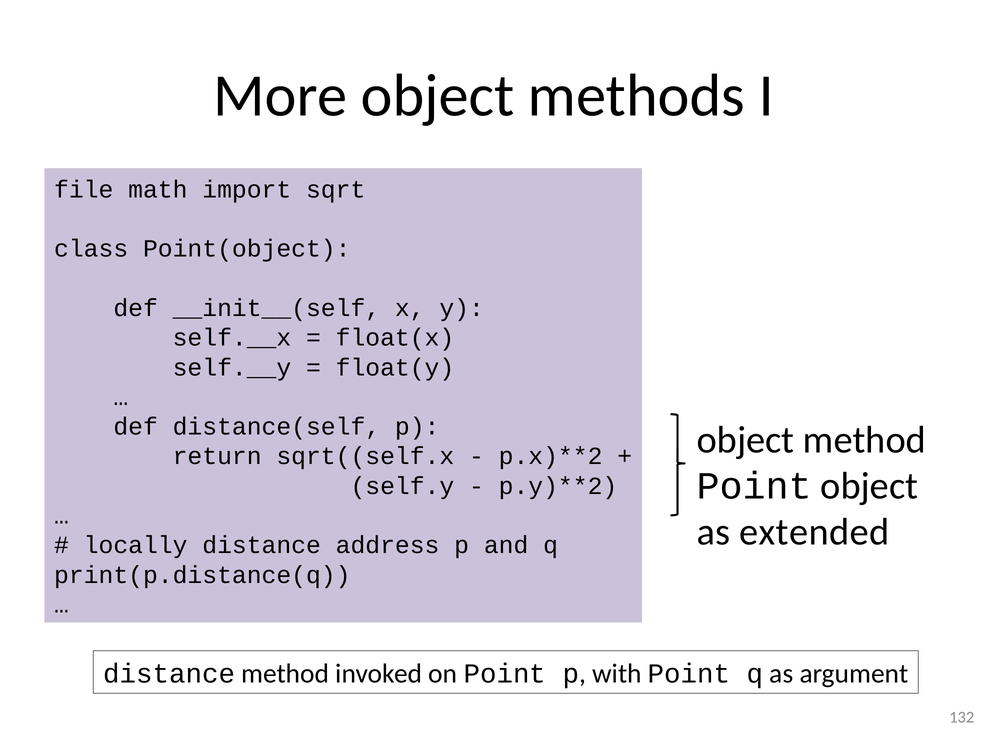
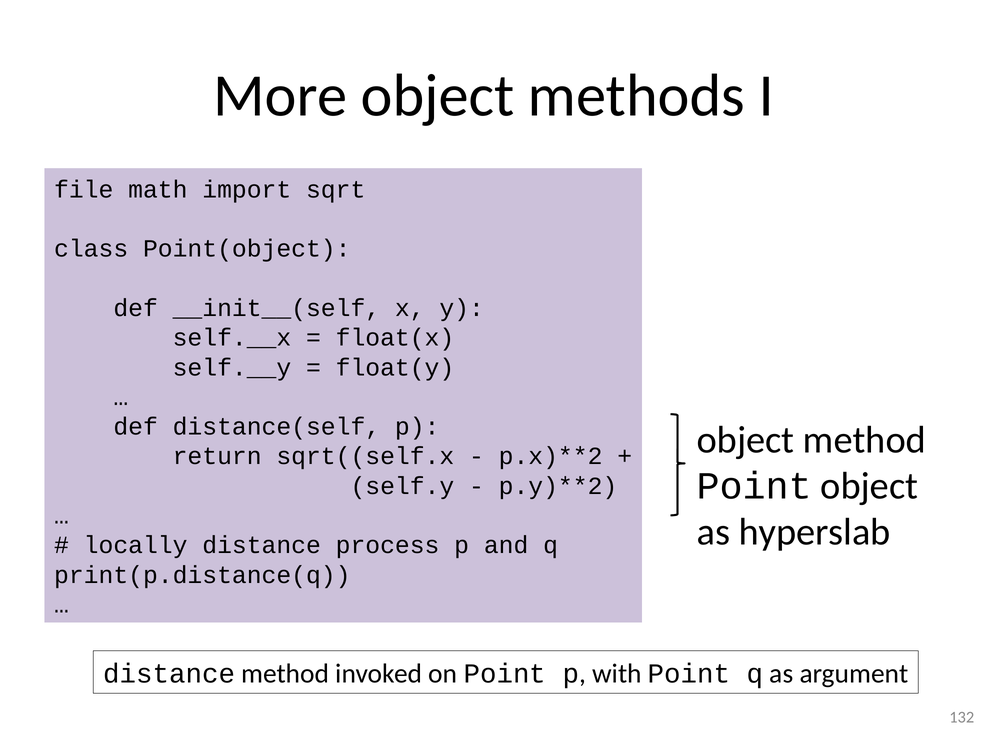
extended: extended -> hyperslab (815, 532)
address: address -> process (388, 545)
